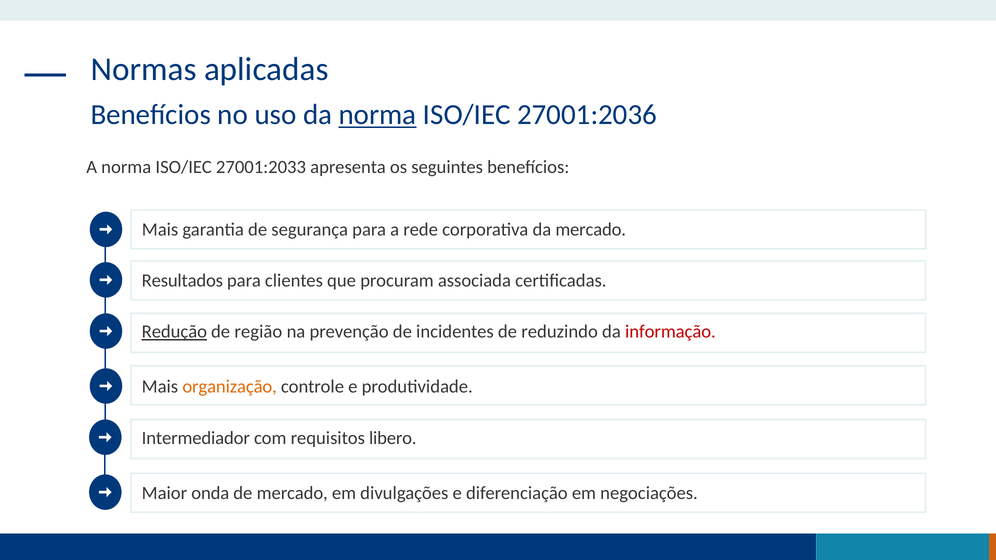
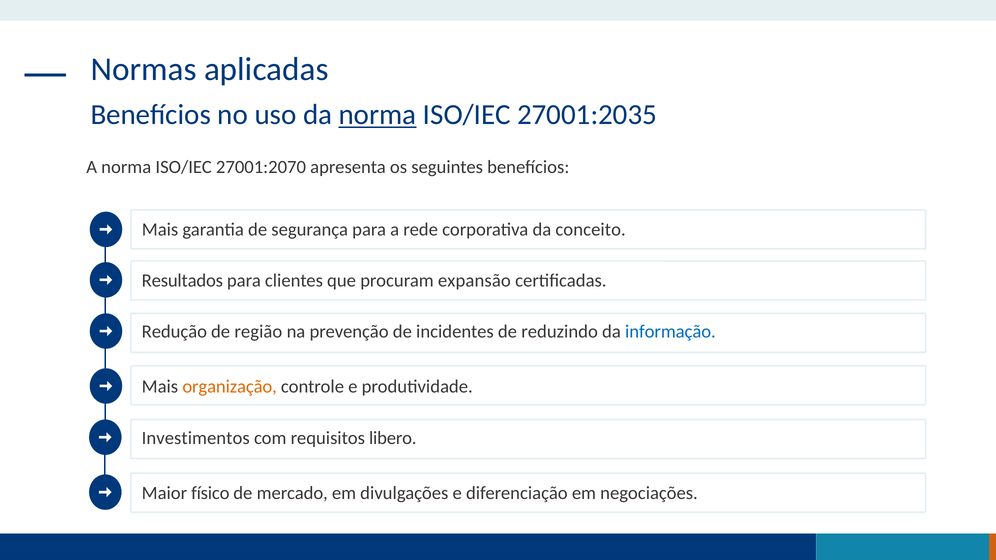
27001:2036: 27001:2036 -> 27001:2035 (587, 115)
27001:2033: 27001:2033 -> 27001:2070 (261, 167)
da mercado: mercado -> conceito (591, 230)
associada: associada -> expansão (474, 281)
Redução underline: present -> none (174, 332)
informação colour: red -> blue (670, 332)
Intermediador: Intermediador -> Investimentos (196, 438)
onda: onda -> físico (210, 493)
